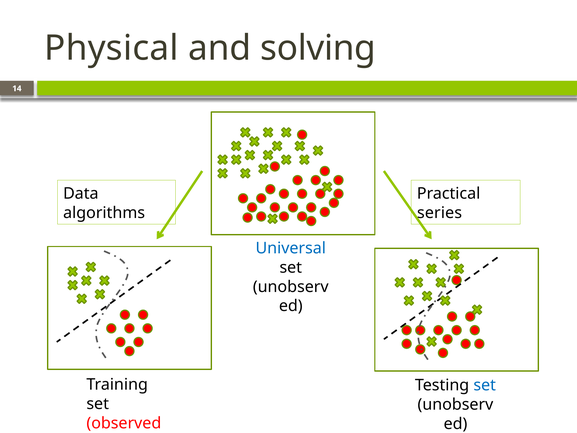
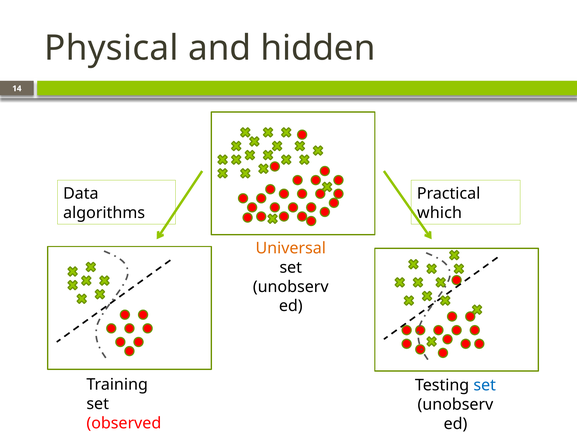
solving: solving -> hidden (318, 48)
series: series -> which (440, 213)
Universal colour: blue -> orange (291, 248)
